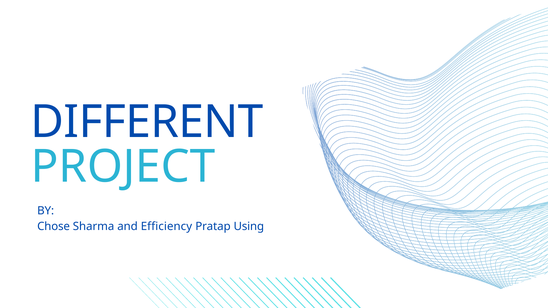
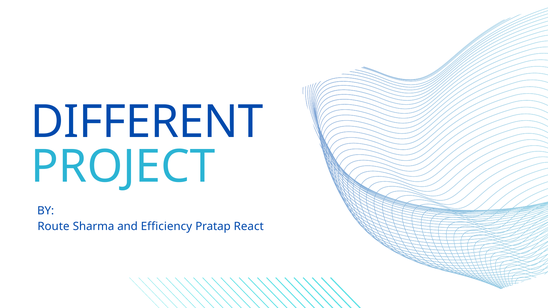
Chose: Chose -> Route (53, 227)
Using: Using -> React (249, 227)
